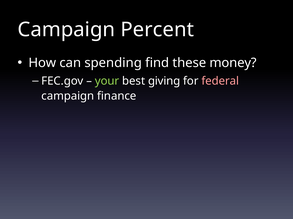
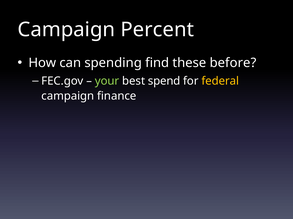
money: money -> before (233, 63)
giving: giving -> spend (164, 81)
federal colour: pink -> yellow (220, 81)
